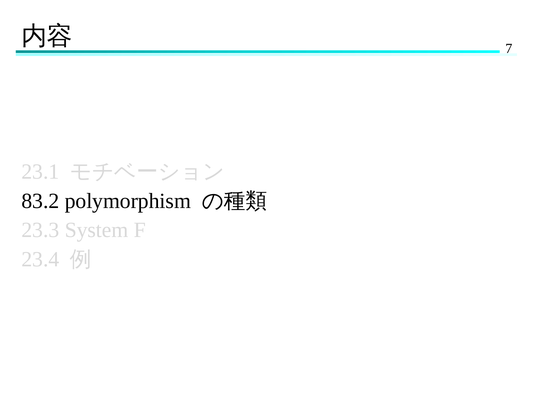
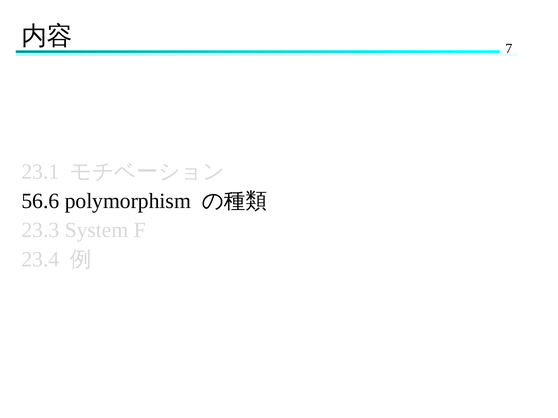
83.2: 83.2 -> 56.6 (40, 201)
